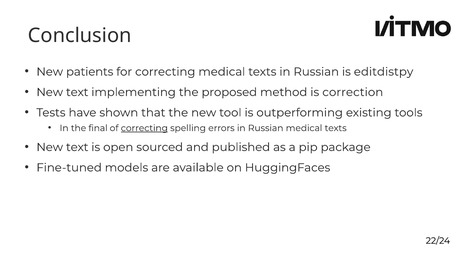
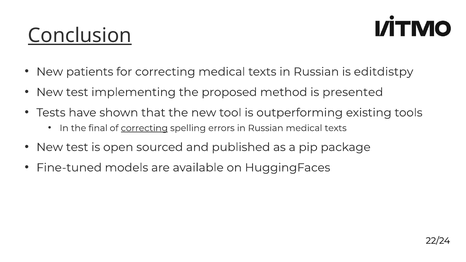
Conclusion underline: none -> present (80, 36)
text: text -> test (77, 92)
correction: correction -> presented (353, 92)
text: text -> test (77, 147)
